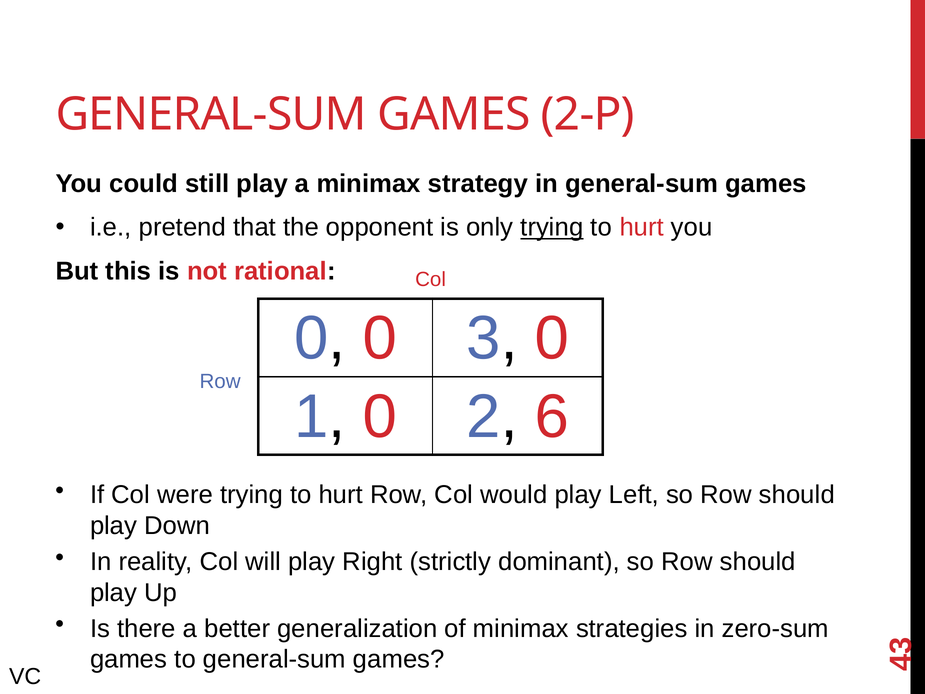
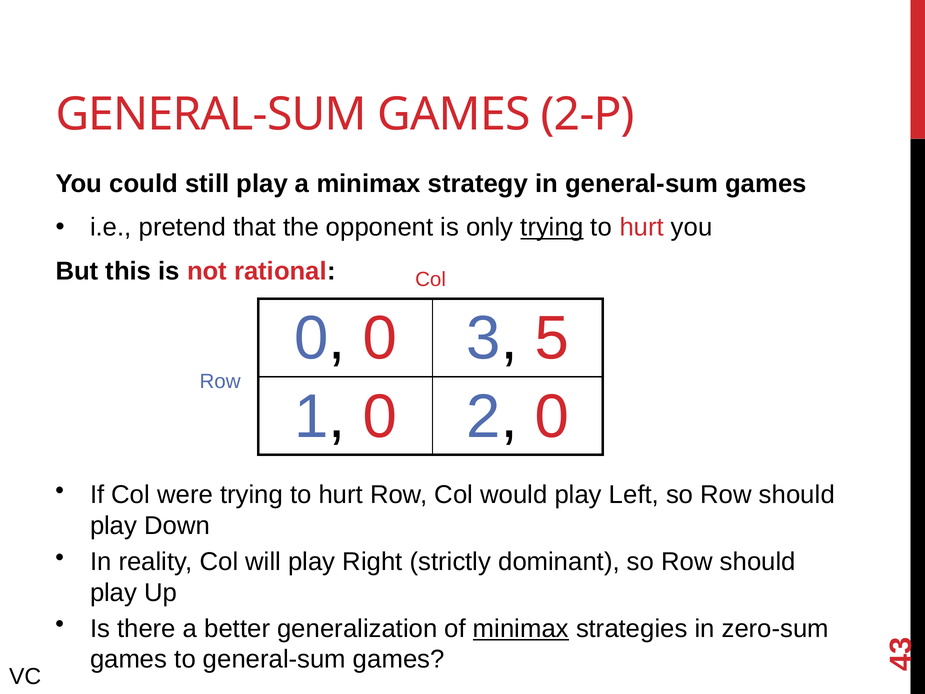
3 0: 0 -> 5 (552, 338)
2 6: 6 -> 0 (552, 417)
minimax underline: none -> present (521, 628)
